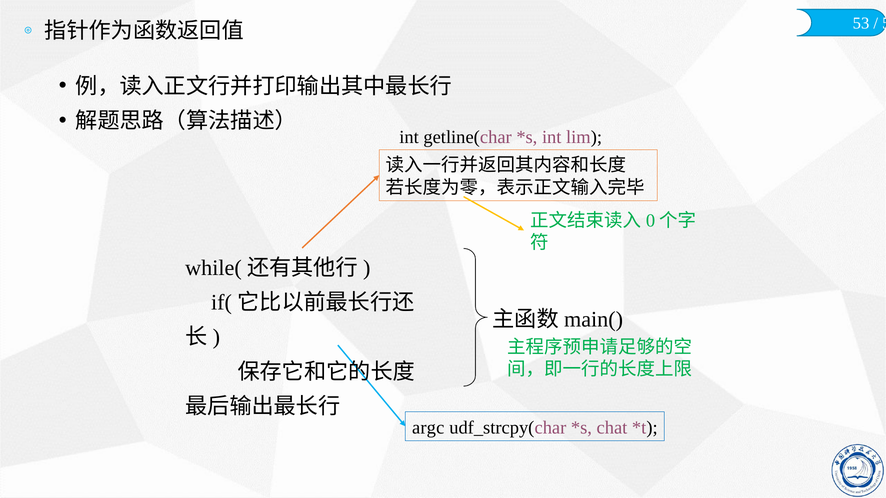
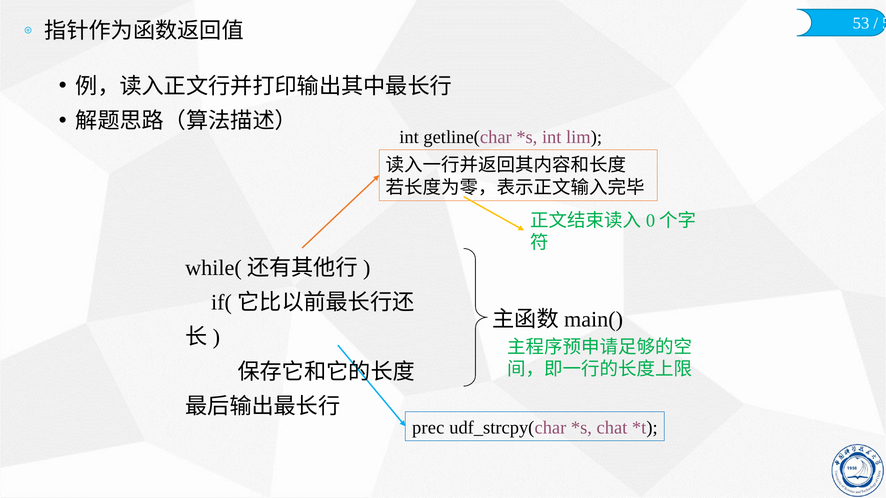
argc: argc -> prec (428, 428)
